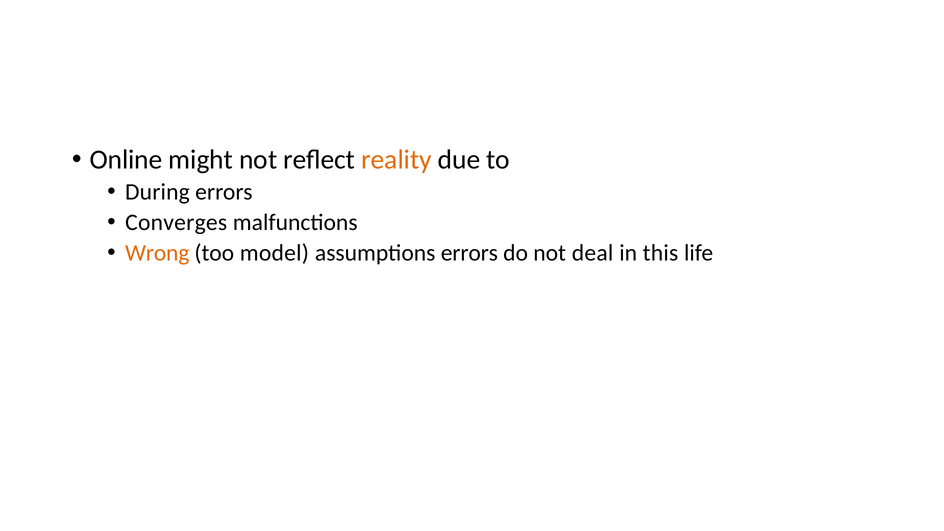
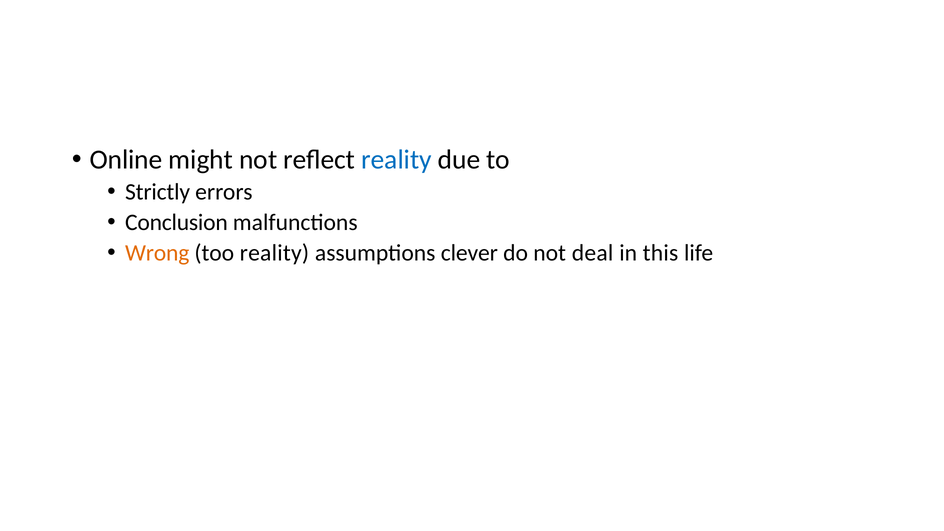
reality colour: orange -> blue (396, 160)
During: During -> Strictly (158, 192)
Converges: Converges -> Conclusion (176, 223)
too model: model -> reality (274, 253)
assumptions errors: errors -> clever (469, 253)
